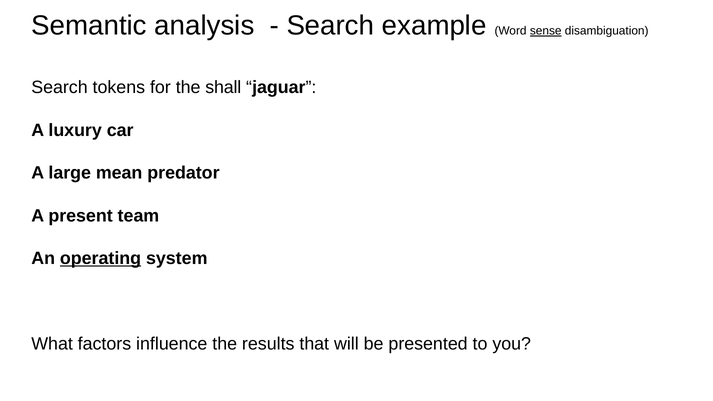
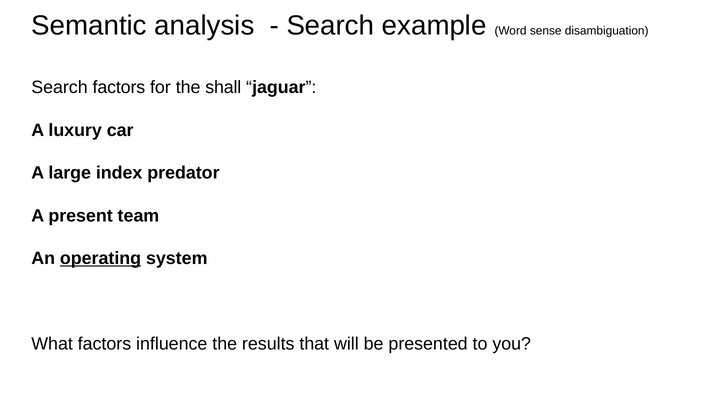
sense underline: present -> none (546, 31)
Search tokens: tokens -> factors (119, 87)
mean: mean -> index (119, 173)
